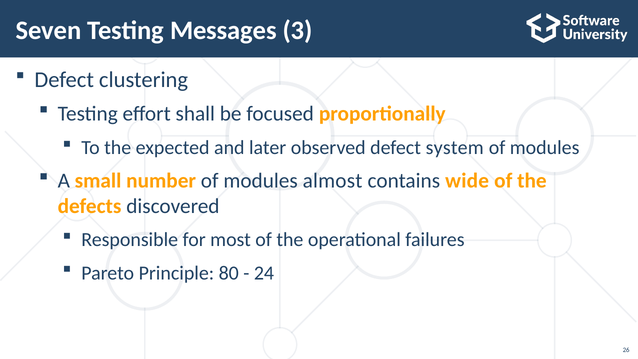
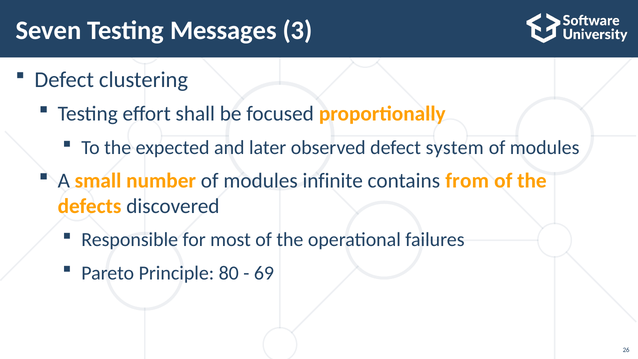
almost: almost -> infinite (333, 180)
wide: wide -> from (467, 180)
24: 24 -> 69 (264, 273)
